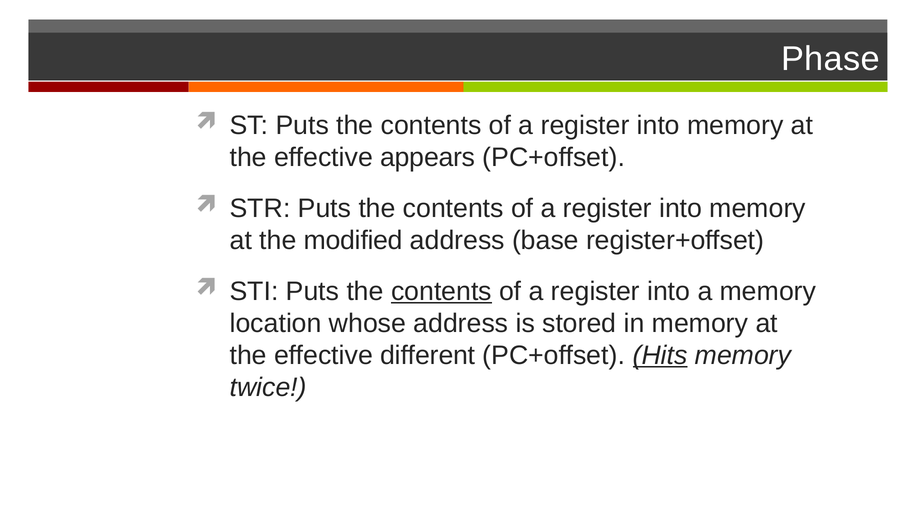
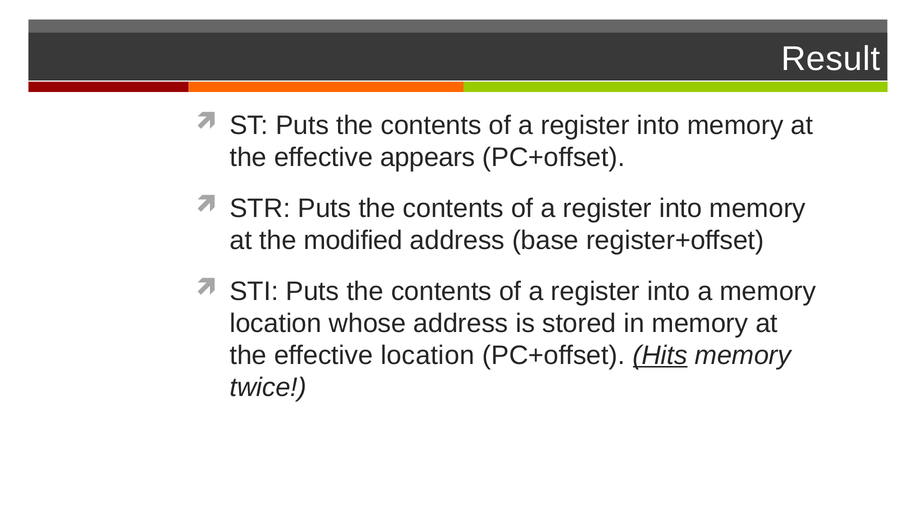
Phase: Phase -> Result (831, 59)
contents underline: present -> none (441, 292)
effective different: different -> location (428, 356)
